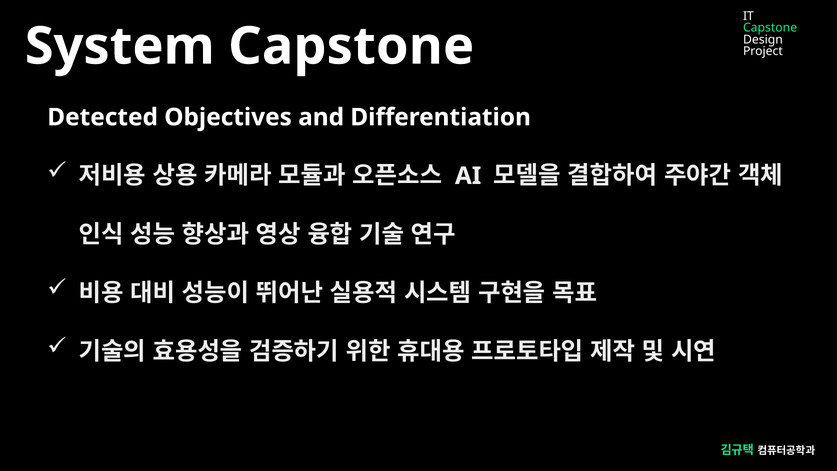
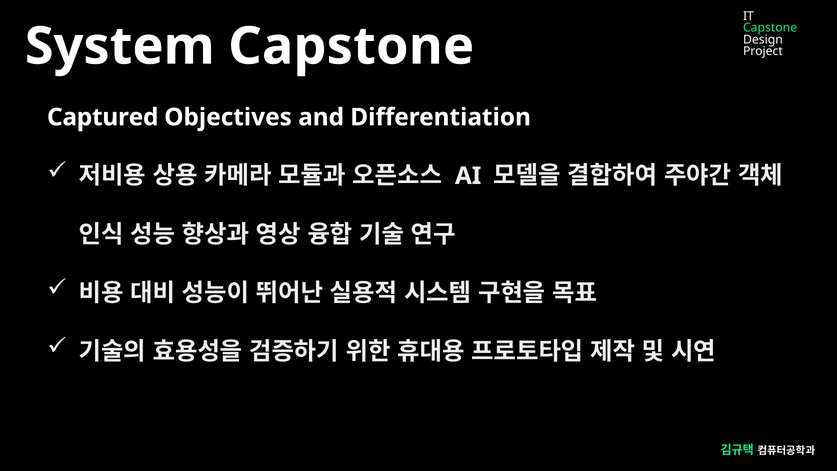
Detected: Detected -> Captured (103, 117)
